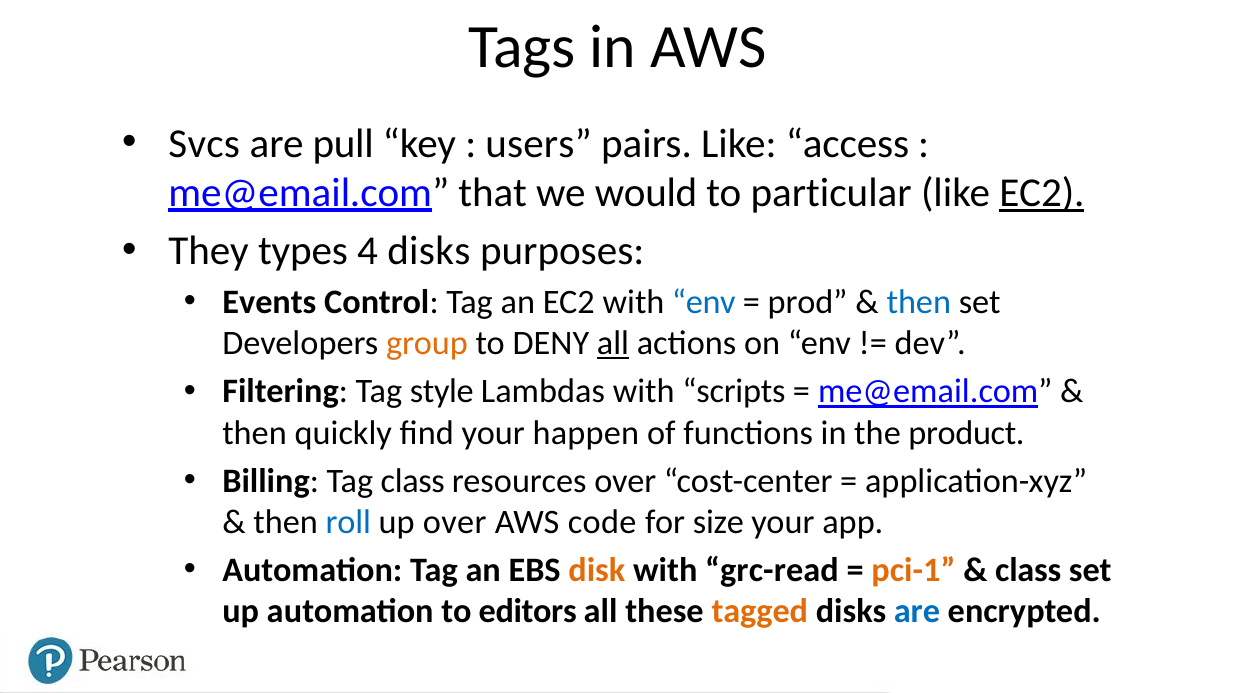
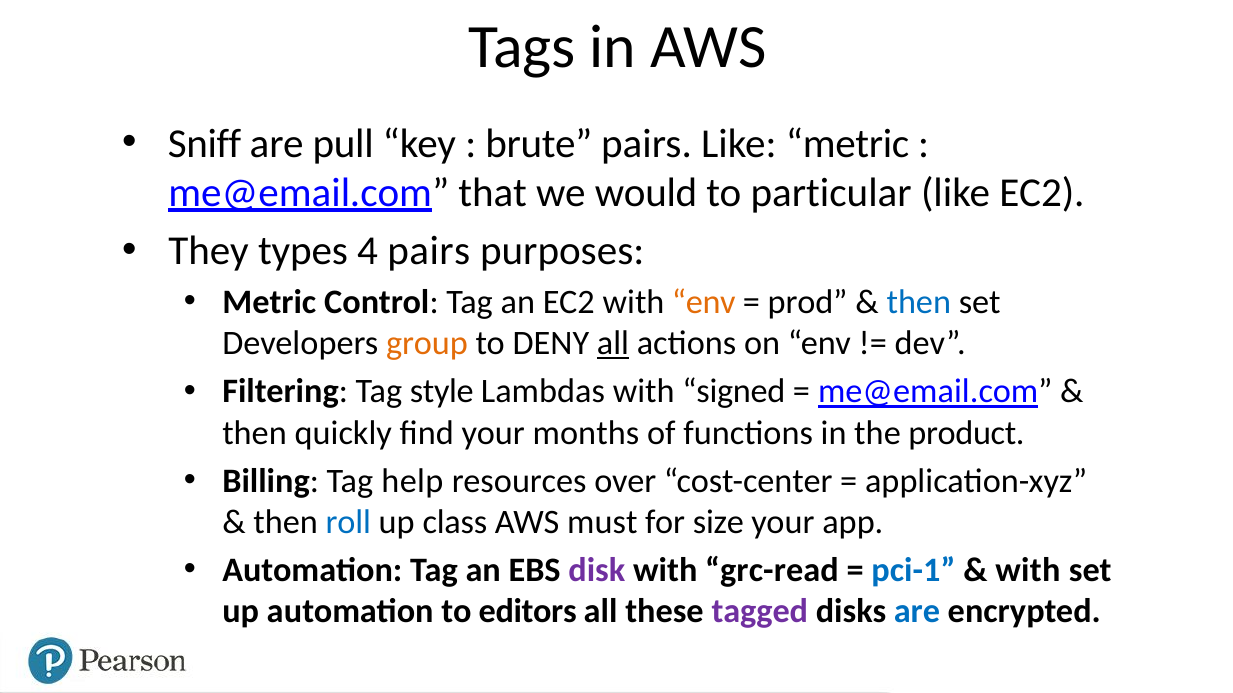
Svcs: Svcs -> Sniff (205, 144)
users: users -> brute (539, 144)
Like access: access -> metric (848, 144)
EC2 underline: present -> none (1042, 193)
4 disks: disks -> pairs (429, 251)
Events: Events -> Metric (269, 303)
env colour: blue -> orange (704, 303)
scripts: scripts -> signed (734, 392)
happen: happen -> months (586, 434)
Tag class: class -> help (412, 482)
up over: over -> class (455, 523)
code: code -> must (602, 523)
disk colour: orange -> purple (597, 571)
pci-1 colour: orange -> blue (913, 571)
class: class -> with (1028, 571)
tagged colour: orange -> purple (760, 612)
